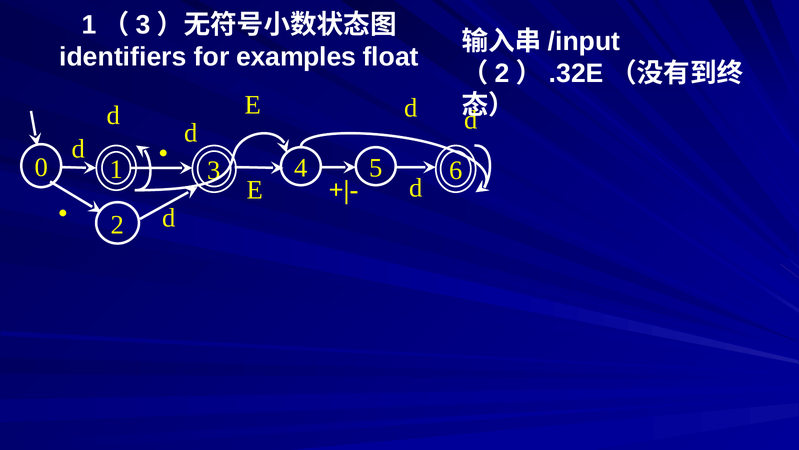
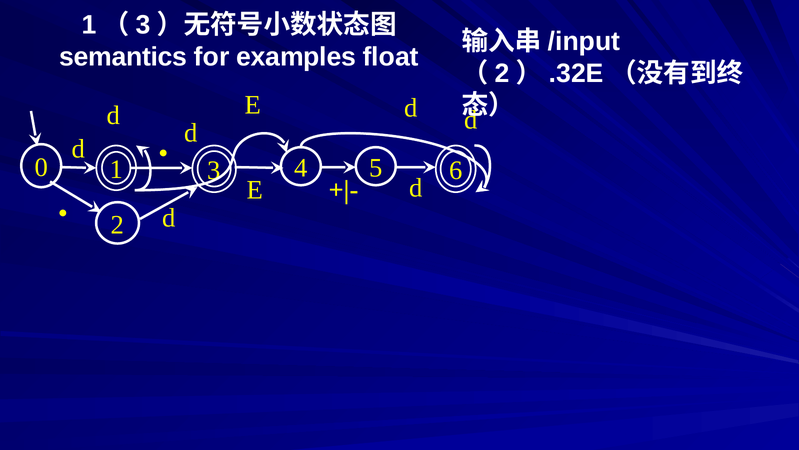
identifiers: identifiers -> semantics (123, 57)
